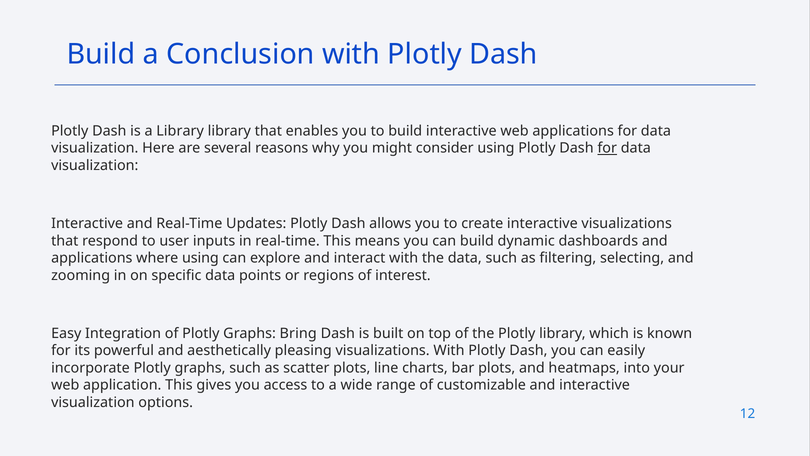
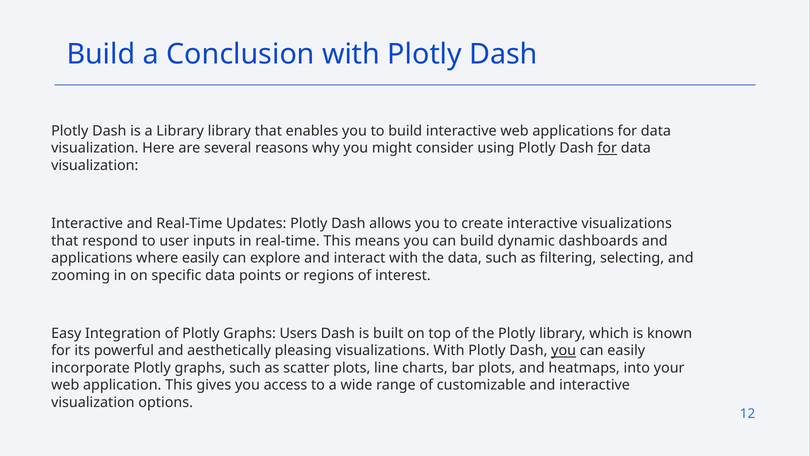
where using: using -> easily (200, 258)
Bring: Bring -> Users (298, 333)
you underline: none -> present (564, 350)
